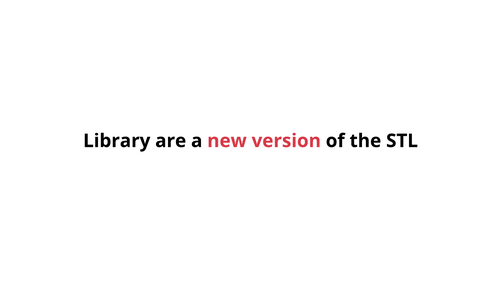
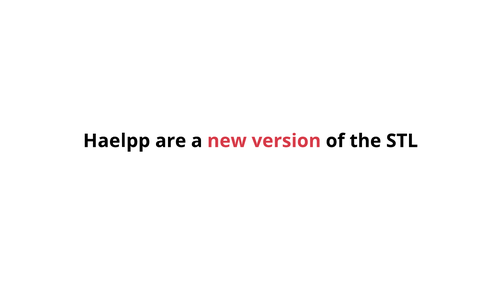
Library: Library -> Haelpp (117, 141)
